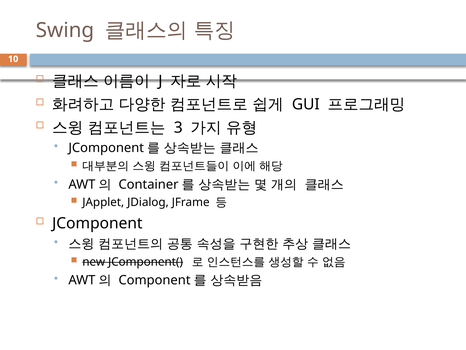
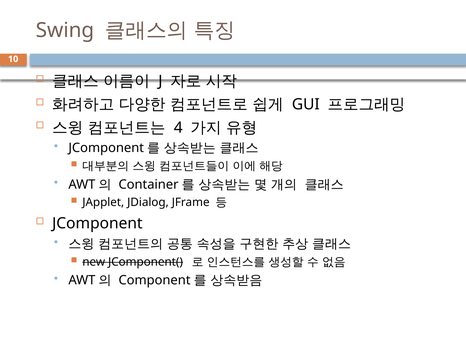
3: 3 -> 4 (178, 127)
